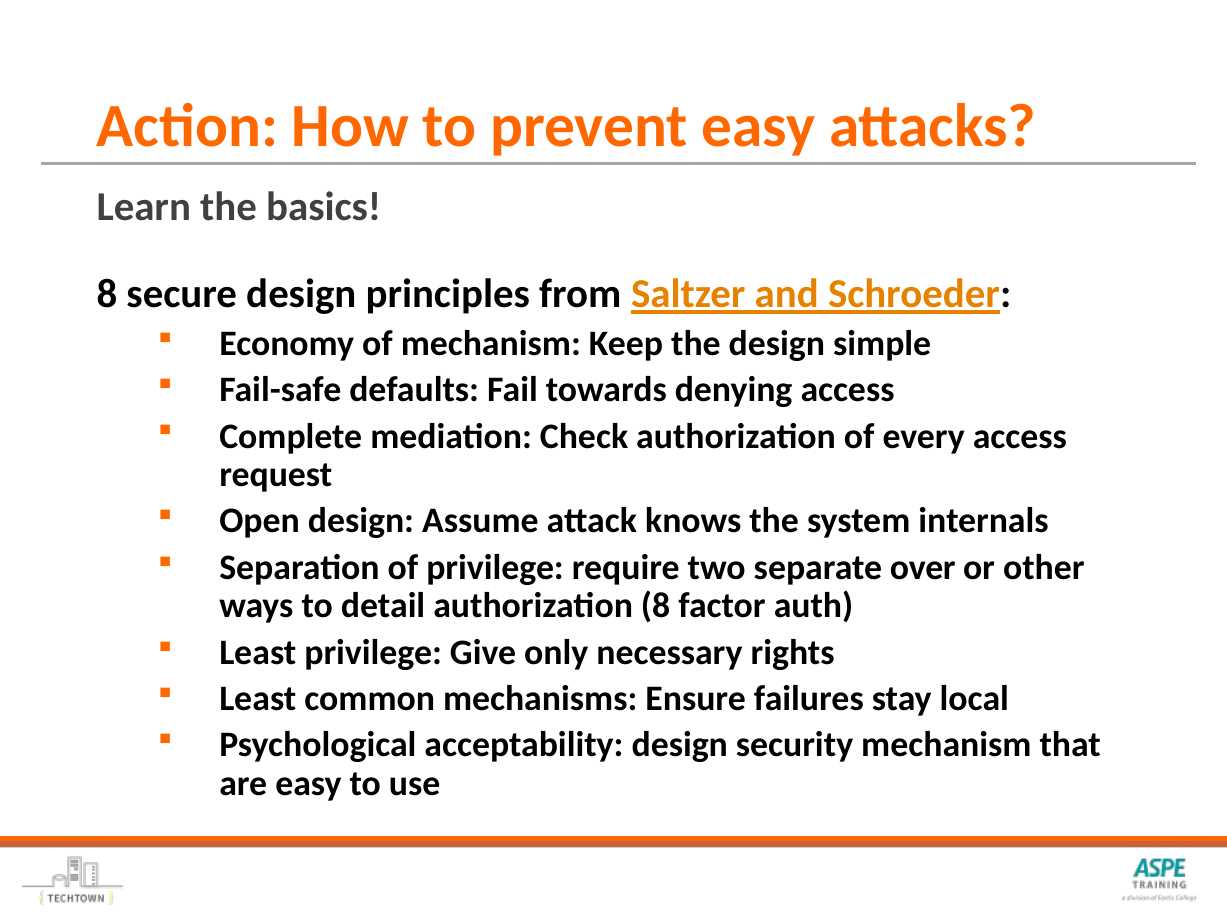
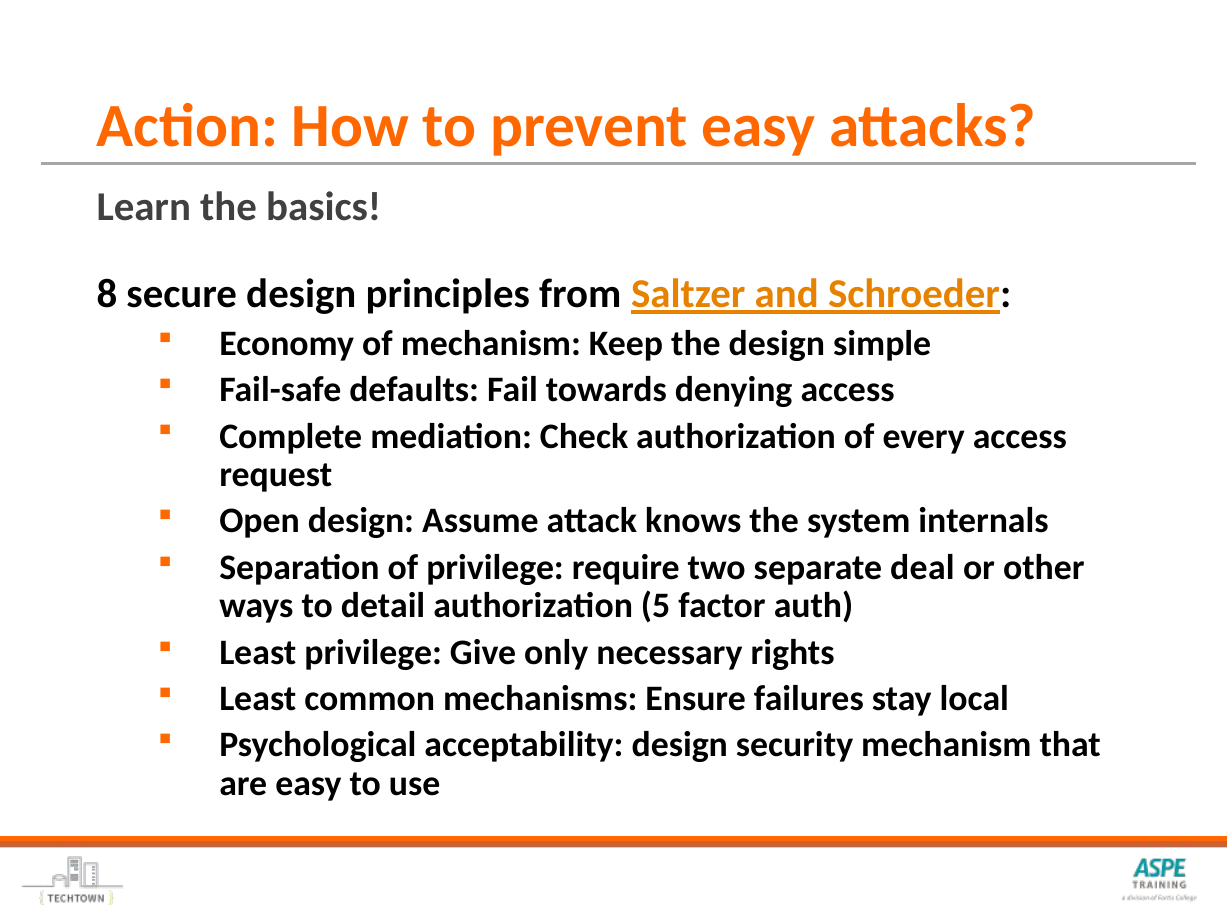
over: over -> deal (922, 568)
authorization 8: 8 -> 5 (656, 606)
